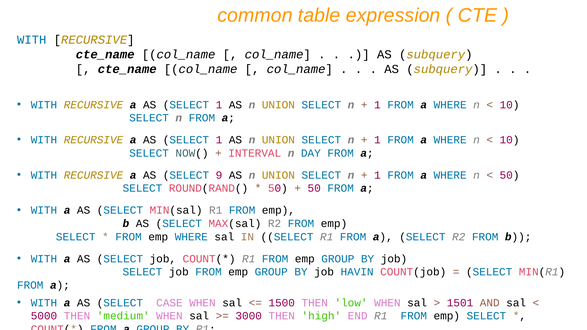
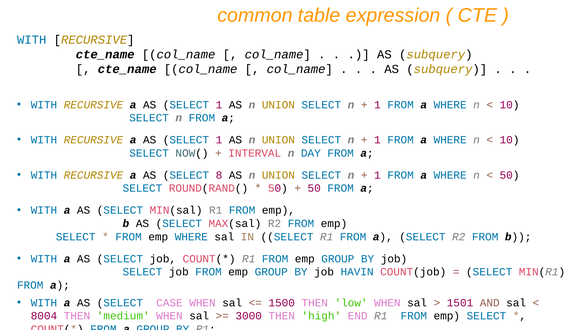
9: 9 -> 8 (219, 175)
5000: 5000 -> 8004 (44, 316)
